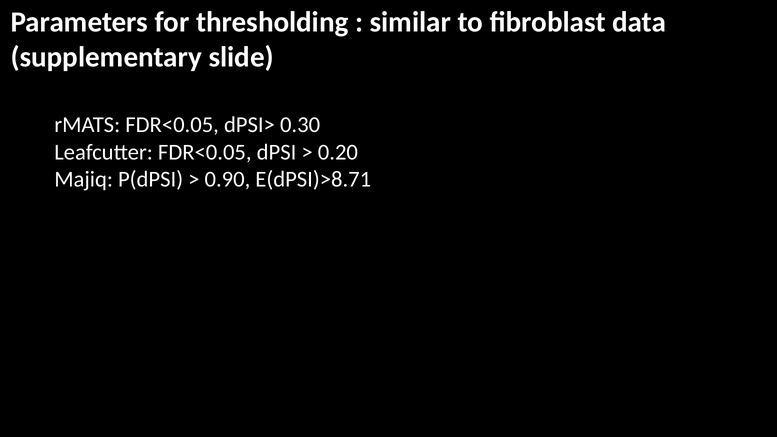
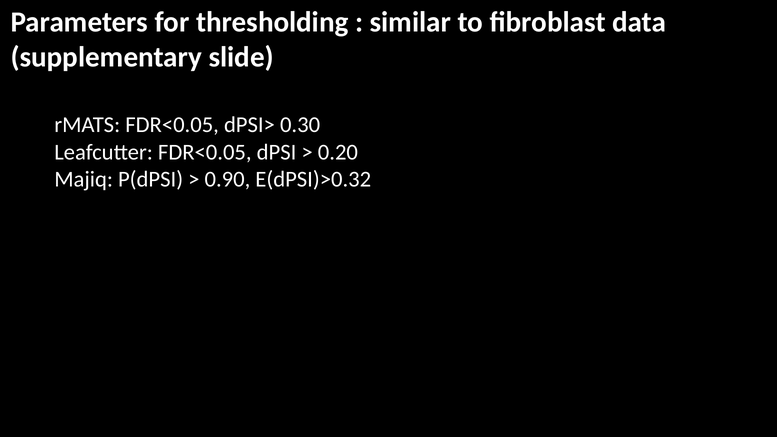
E(dPSI)>8.71: E(dPSI)>8.71 -> E(dPSI)>0.32 (313, 179)
